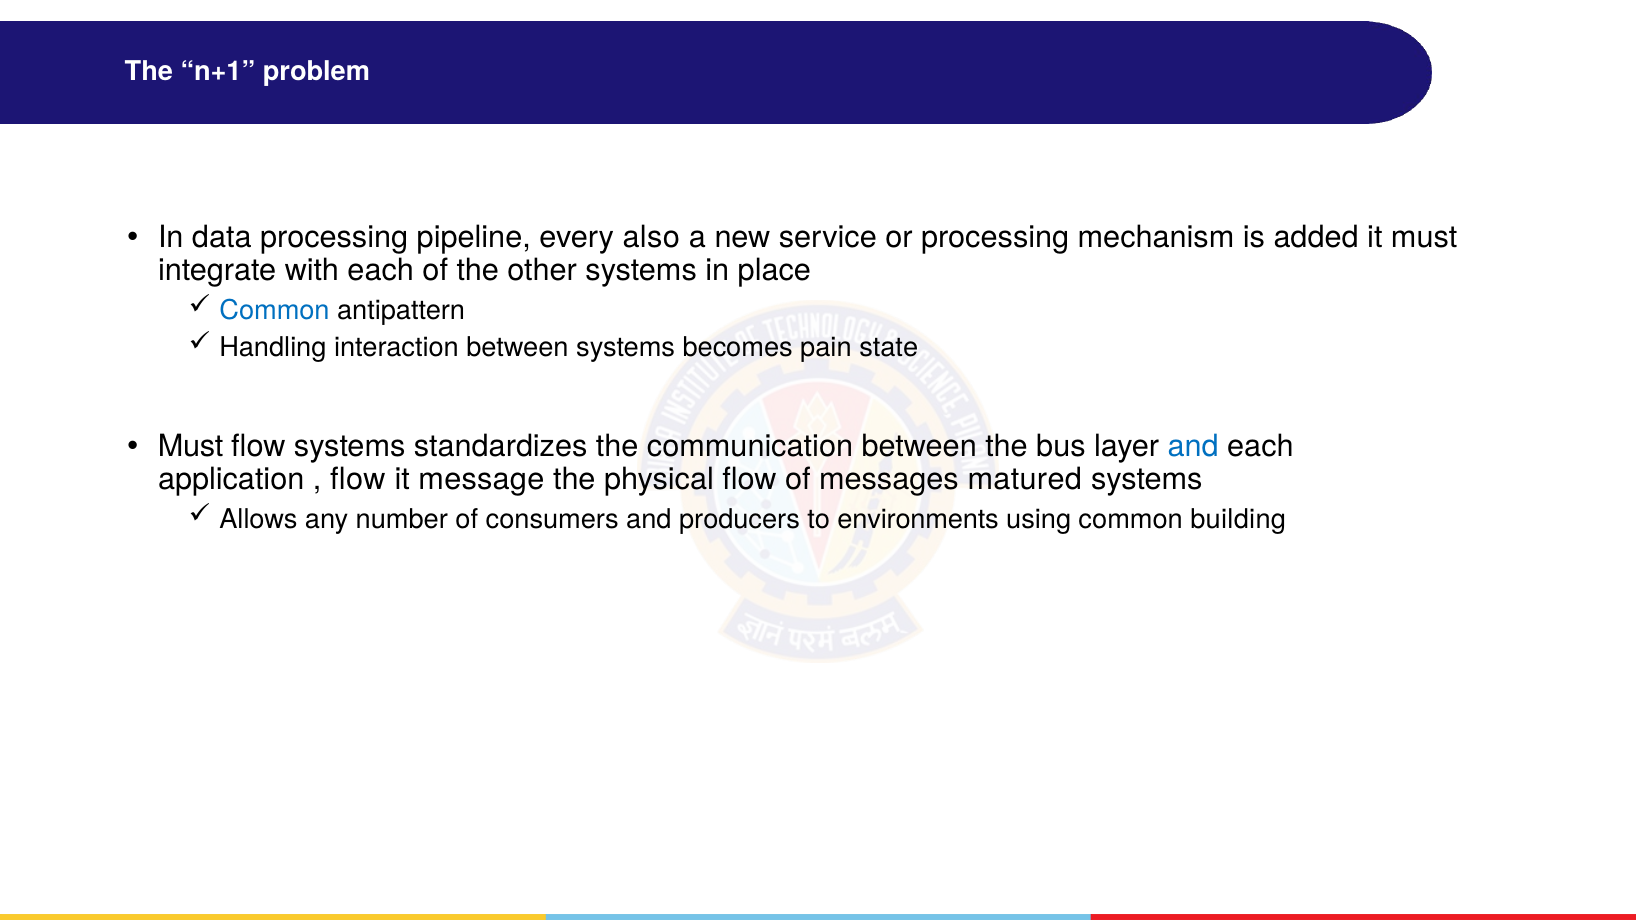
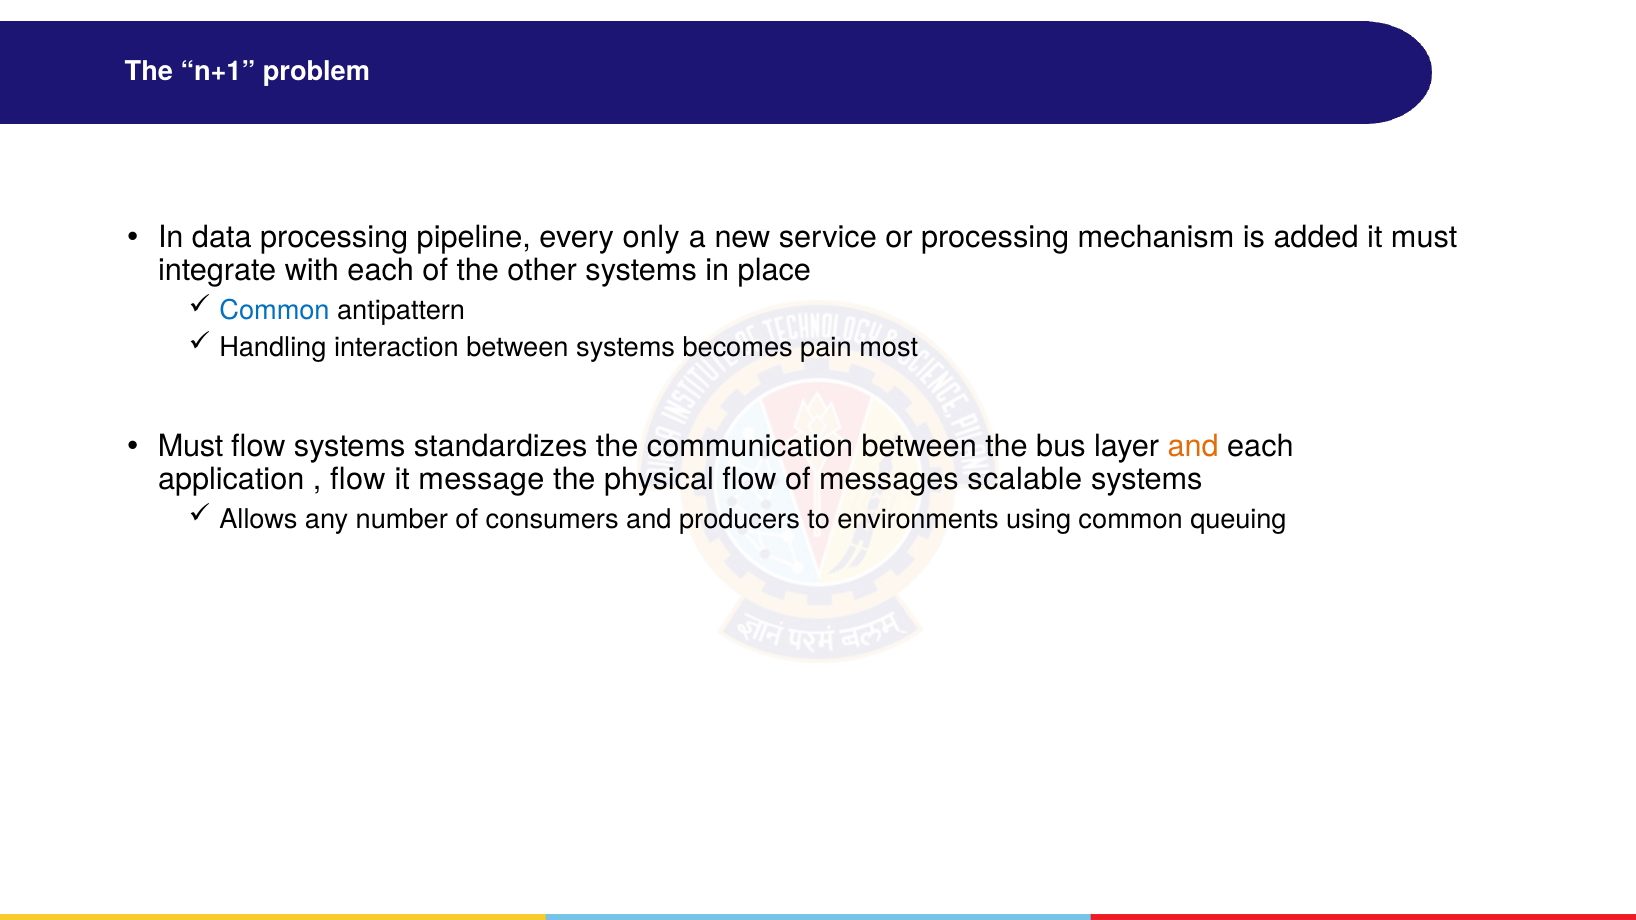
also: also -> only (651, 237)
state: state -> most (889, 348)
and colour: blue -> orange (1193, 447)
matured: matured -> scalable (1025, 480)
building: building -> queuing (1238, 519)
